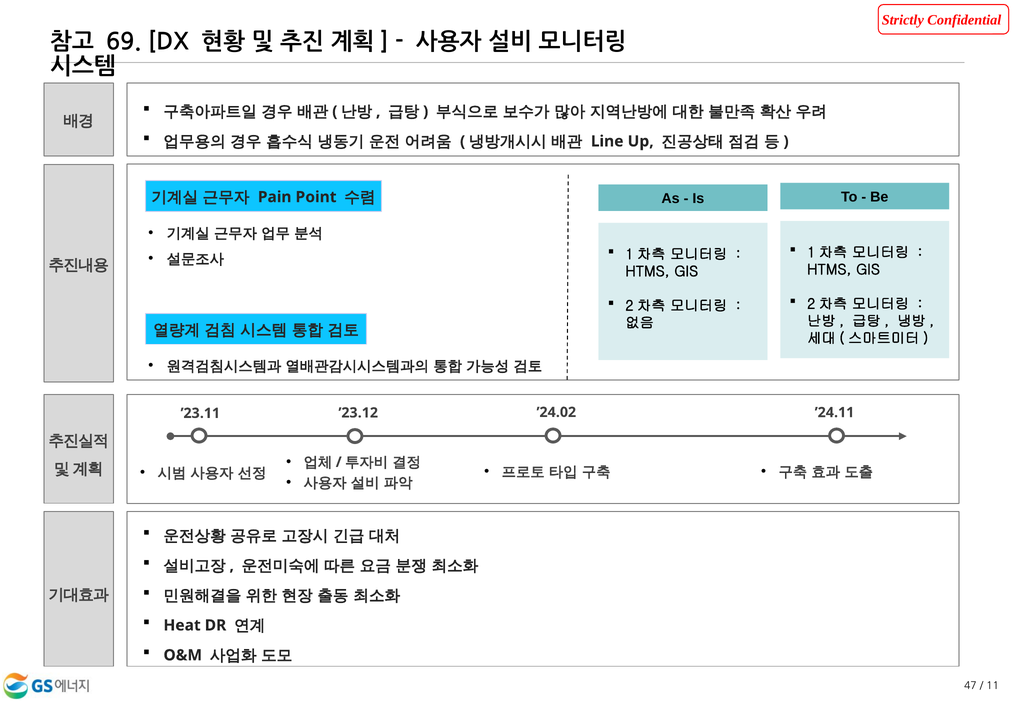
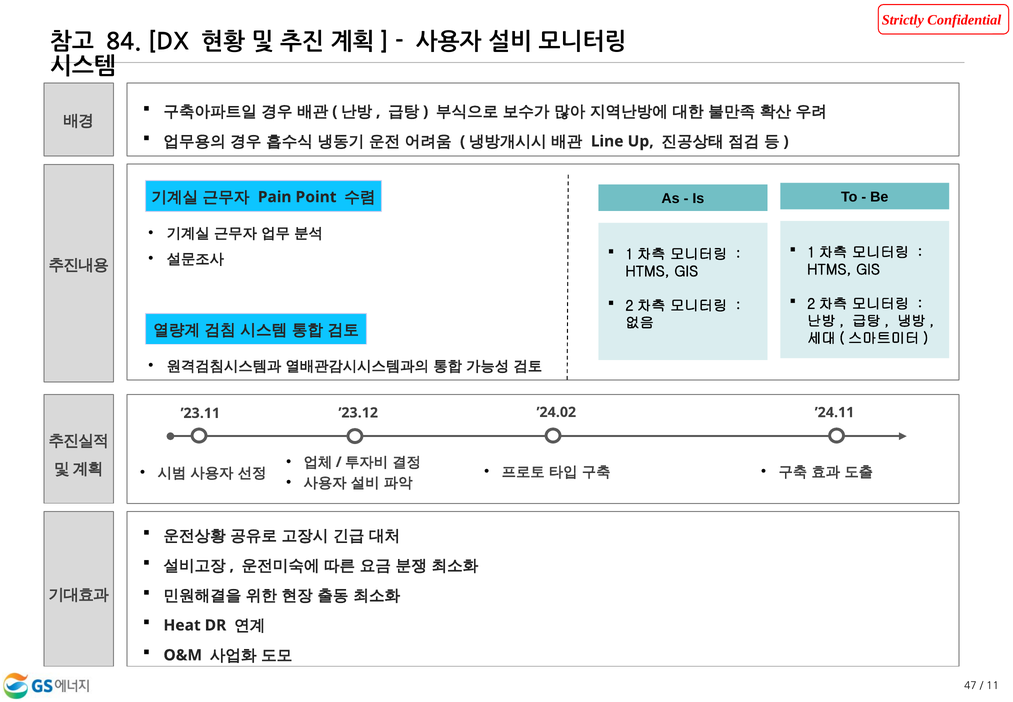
69: 69 -> 84 (124, 42)
